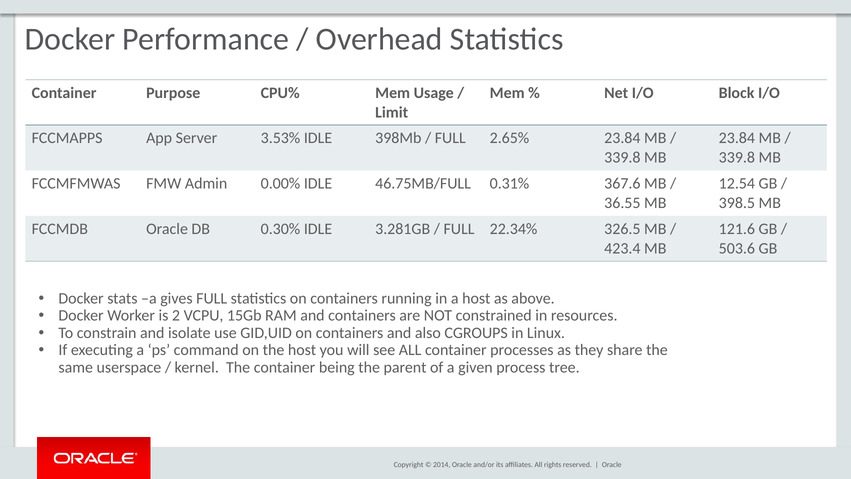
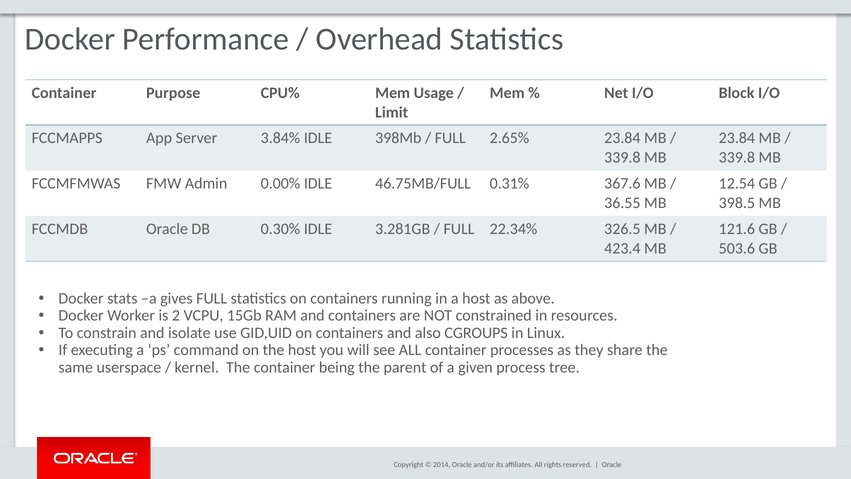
3.53%: 3.53% -> 3.84% (280, 138)
